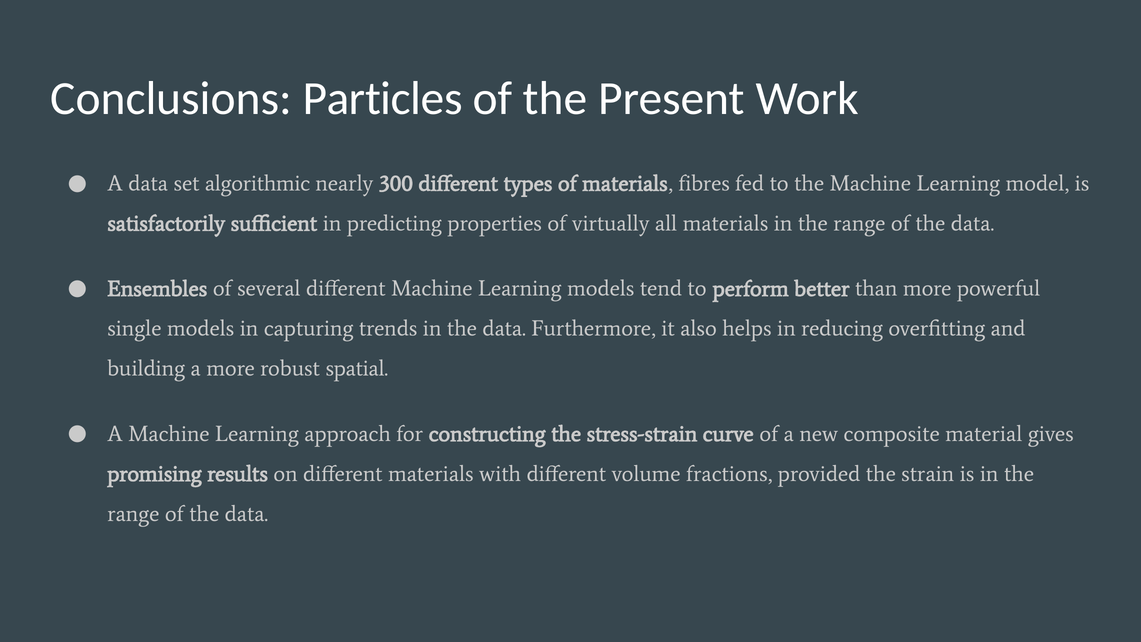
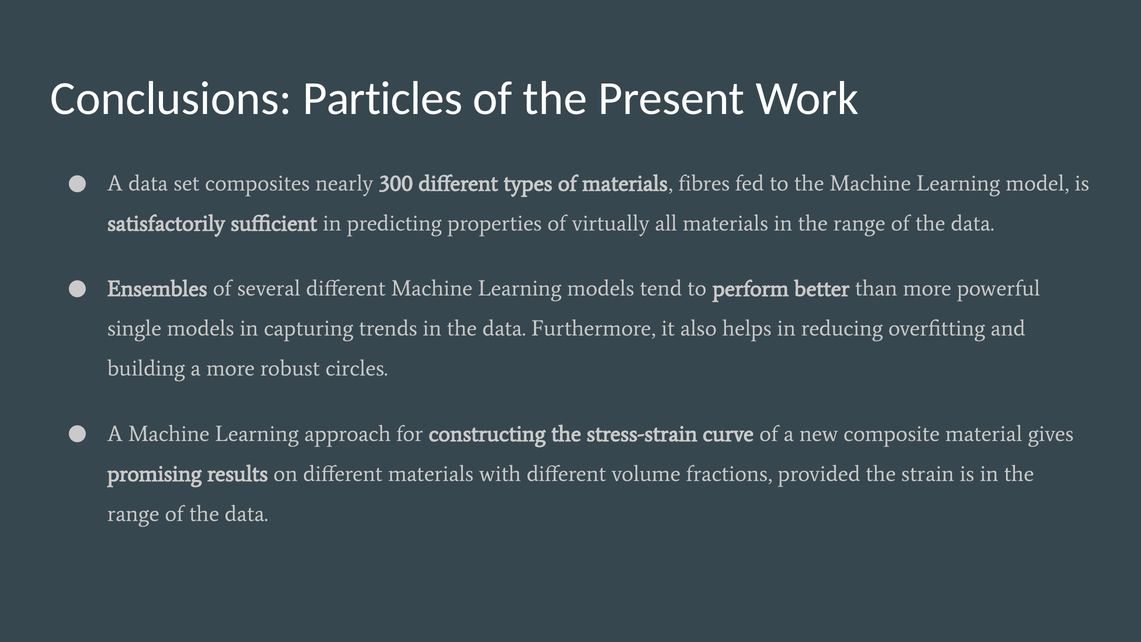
algorithmic: algorithmic -> composites (257, 183)
spatial: spatial -> circles (357, 368)
